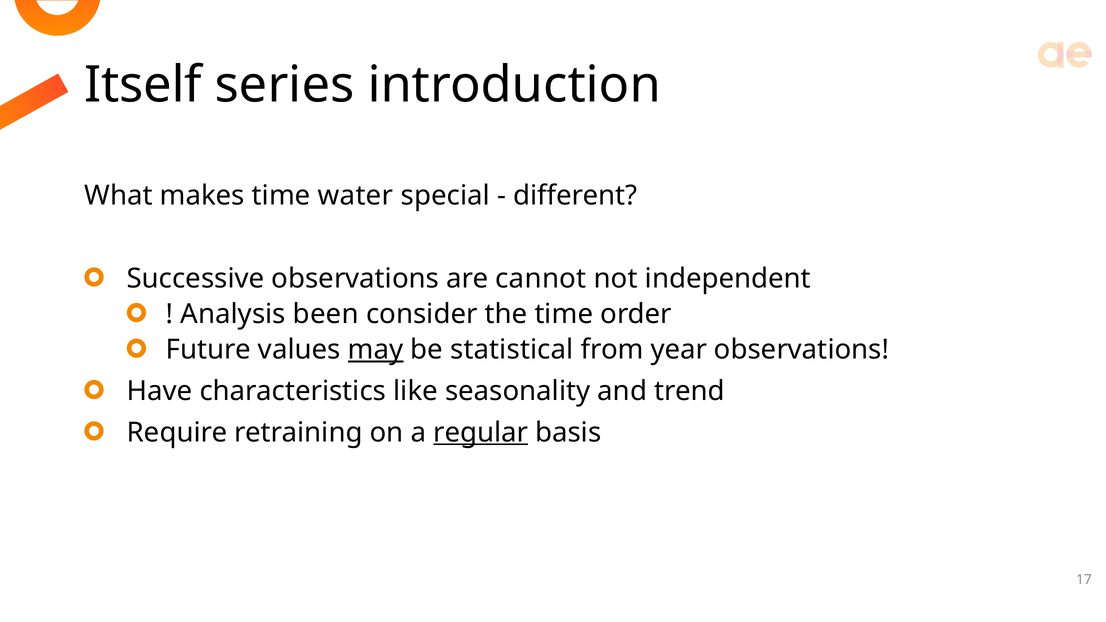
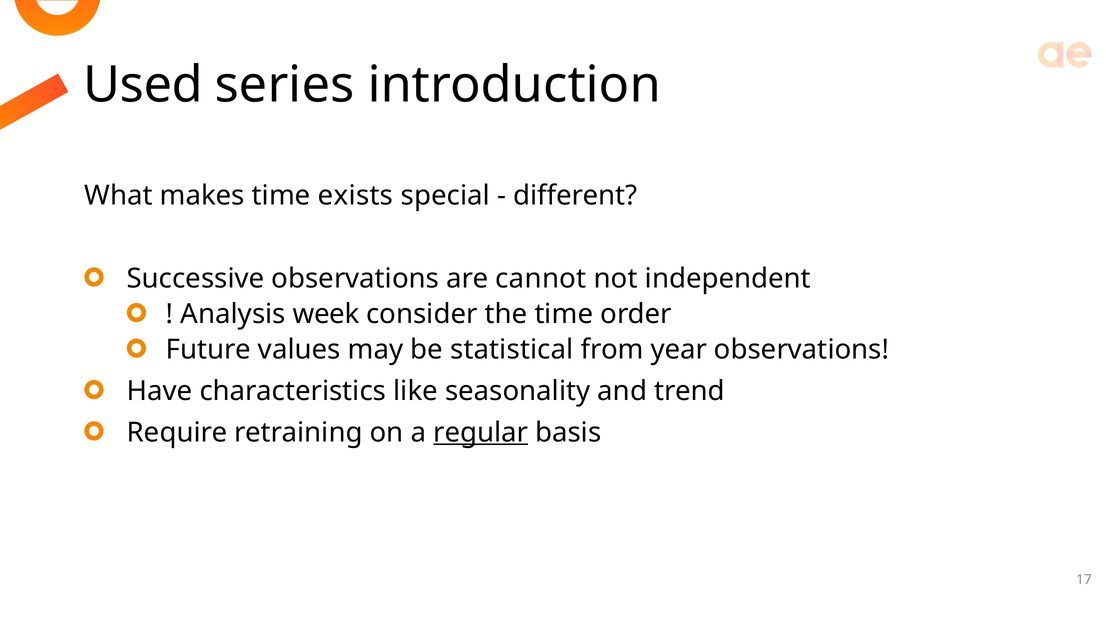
Itself: Itself -> Used (143, 85)
water: water -> exists (356, 196)
been: been -> week (326, 314)
may underline: present -> none (376, 350)
